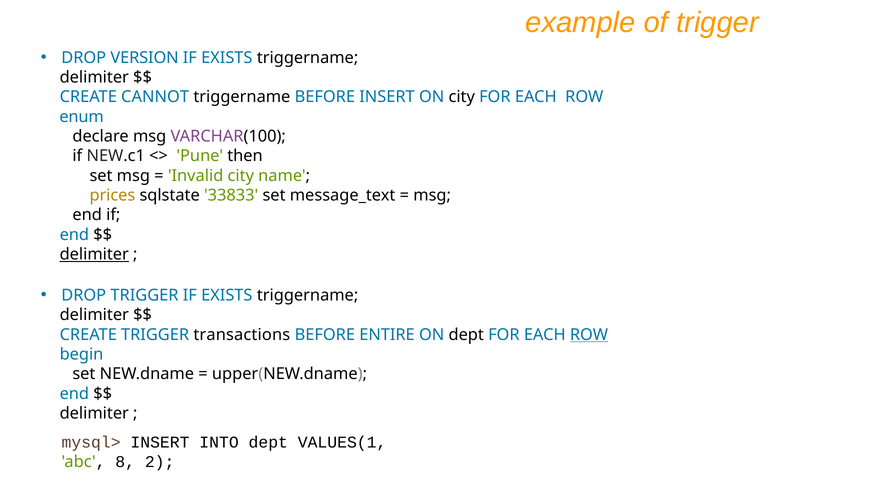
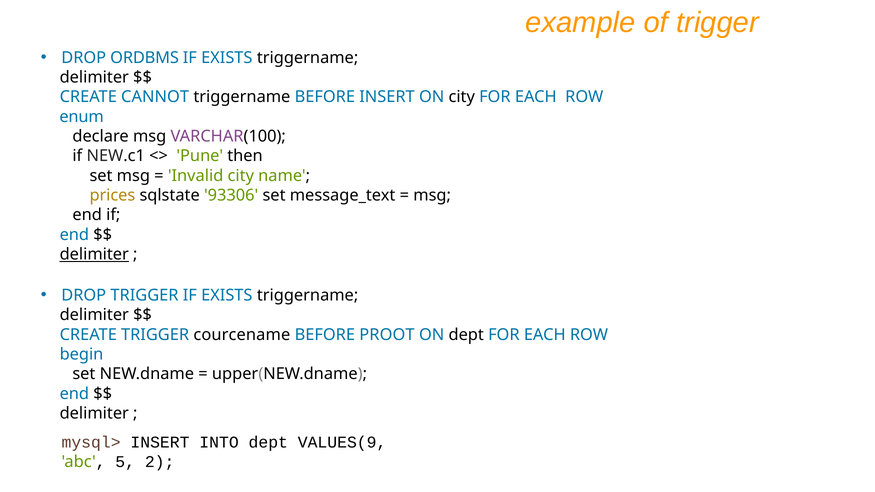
VERSION: VERSION -> ORDBMS (145, 58)
33833: 33833 -> 93306 (231, 195)
transactions: transactions -> courcename (242, 335)
ENTIRE: ENTIRE -> PROOT (387, 335)
ROW underline: present -> none (589, 335)
VALUES(1: VALUES(1 -> VALUES(9 (342, 442)
8: 8 -> 5 (125, 462)
